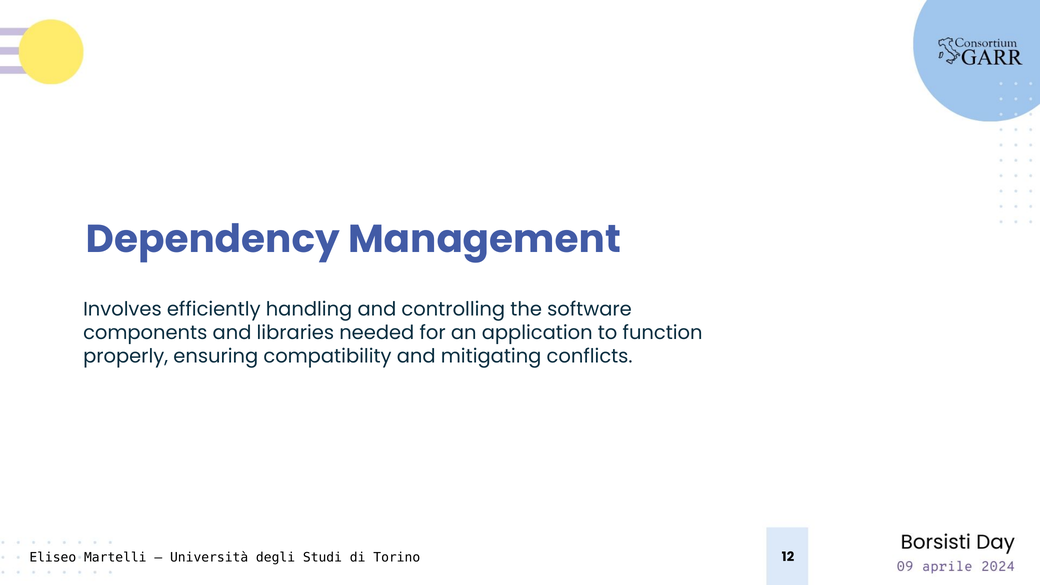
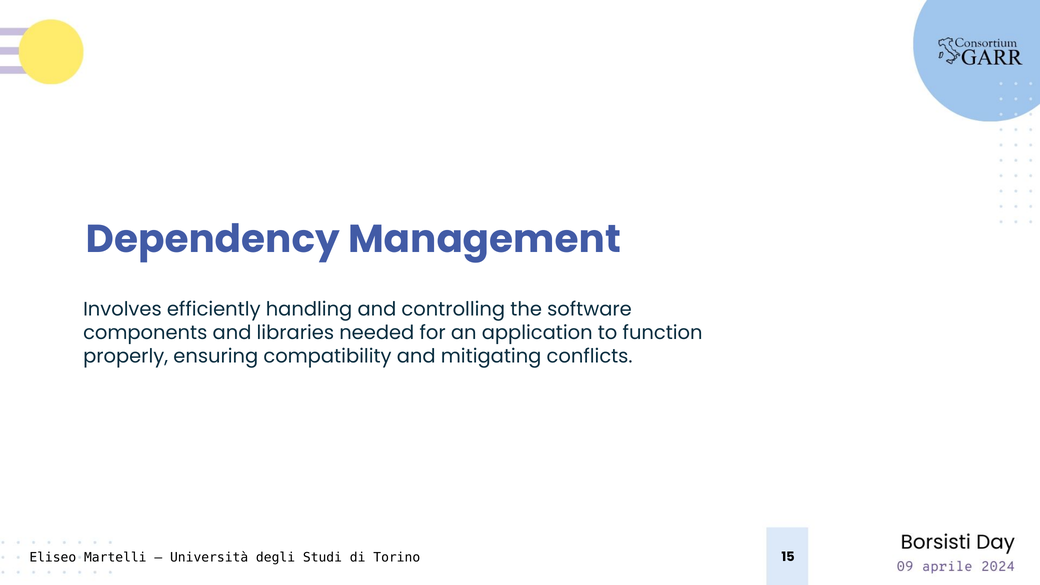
12: 12 -> 15 (788, 557)
